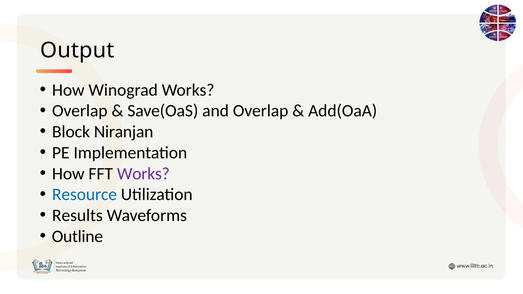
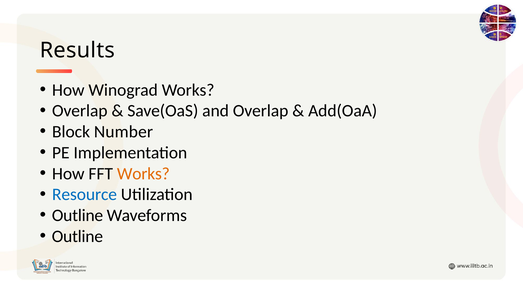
Output: Output -> Results (77, 50)
Niranjan: Niranjan -> Number (123, 132)
Works colour: purple -> orange (143, 174)
Results: Results -> Outline (78, 216)
